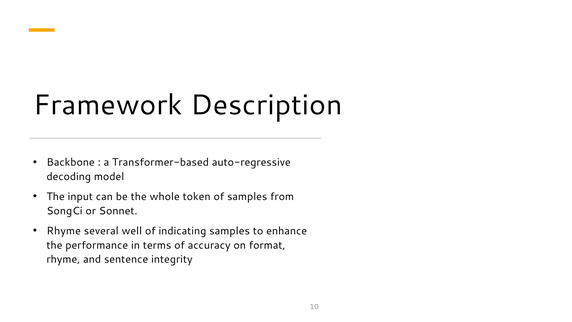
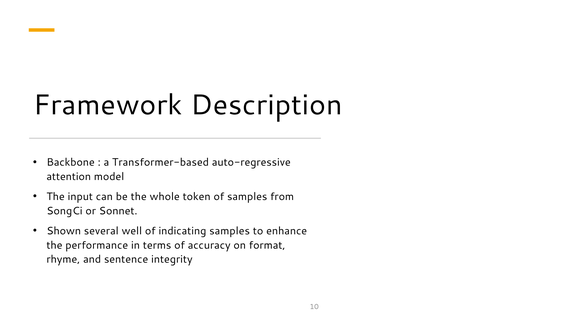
decoding: decoding -> attention (69, 176)
Rhyme: Rhyme -> Shown (64, 231)
